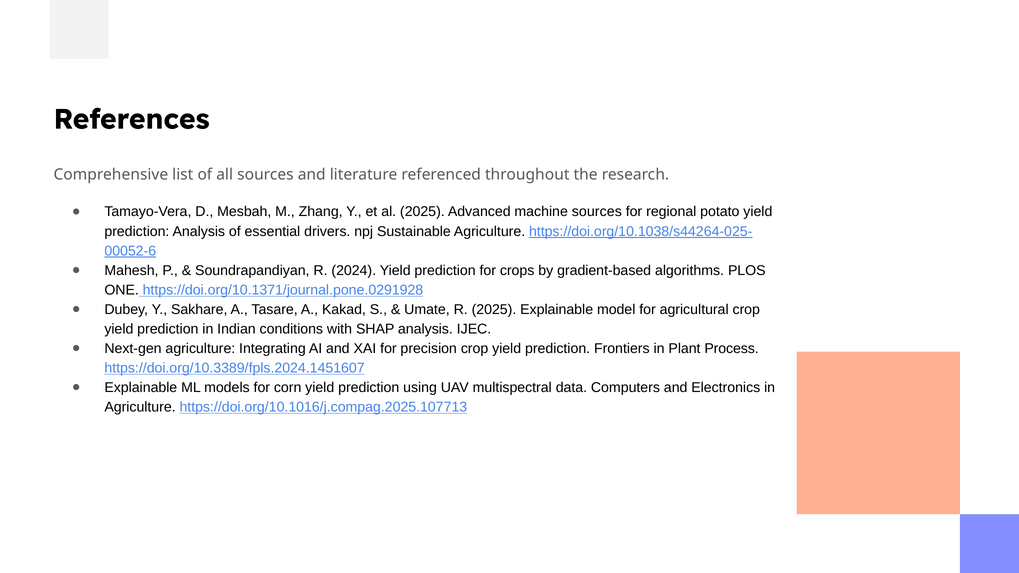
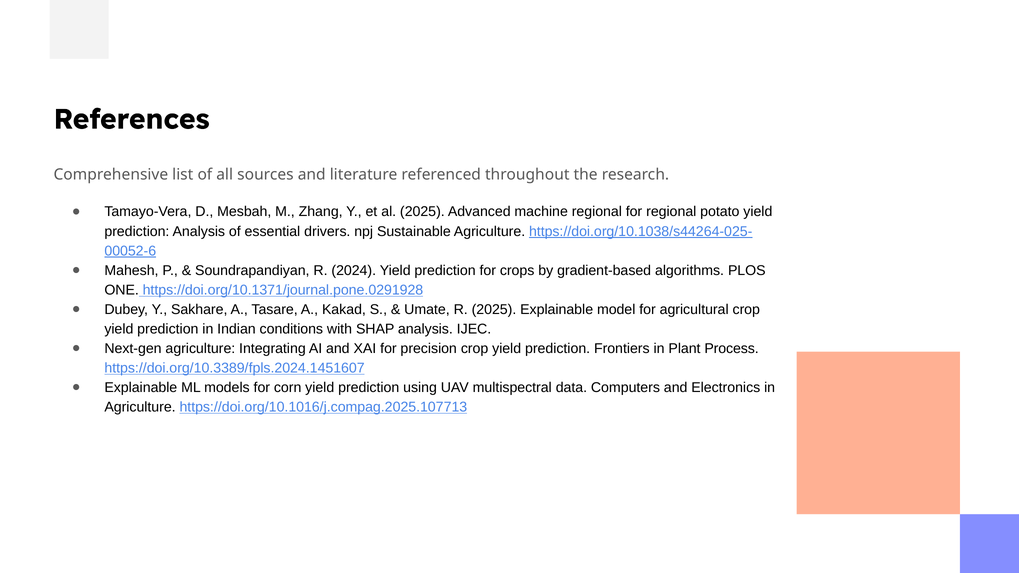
machine sources: sources -> regional (597, 212)
